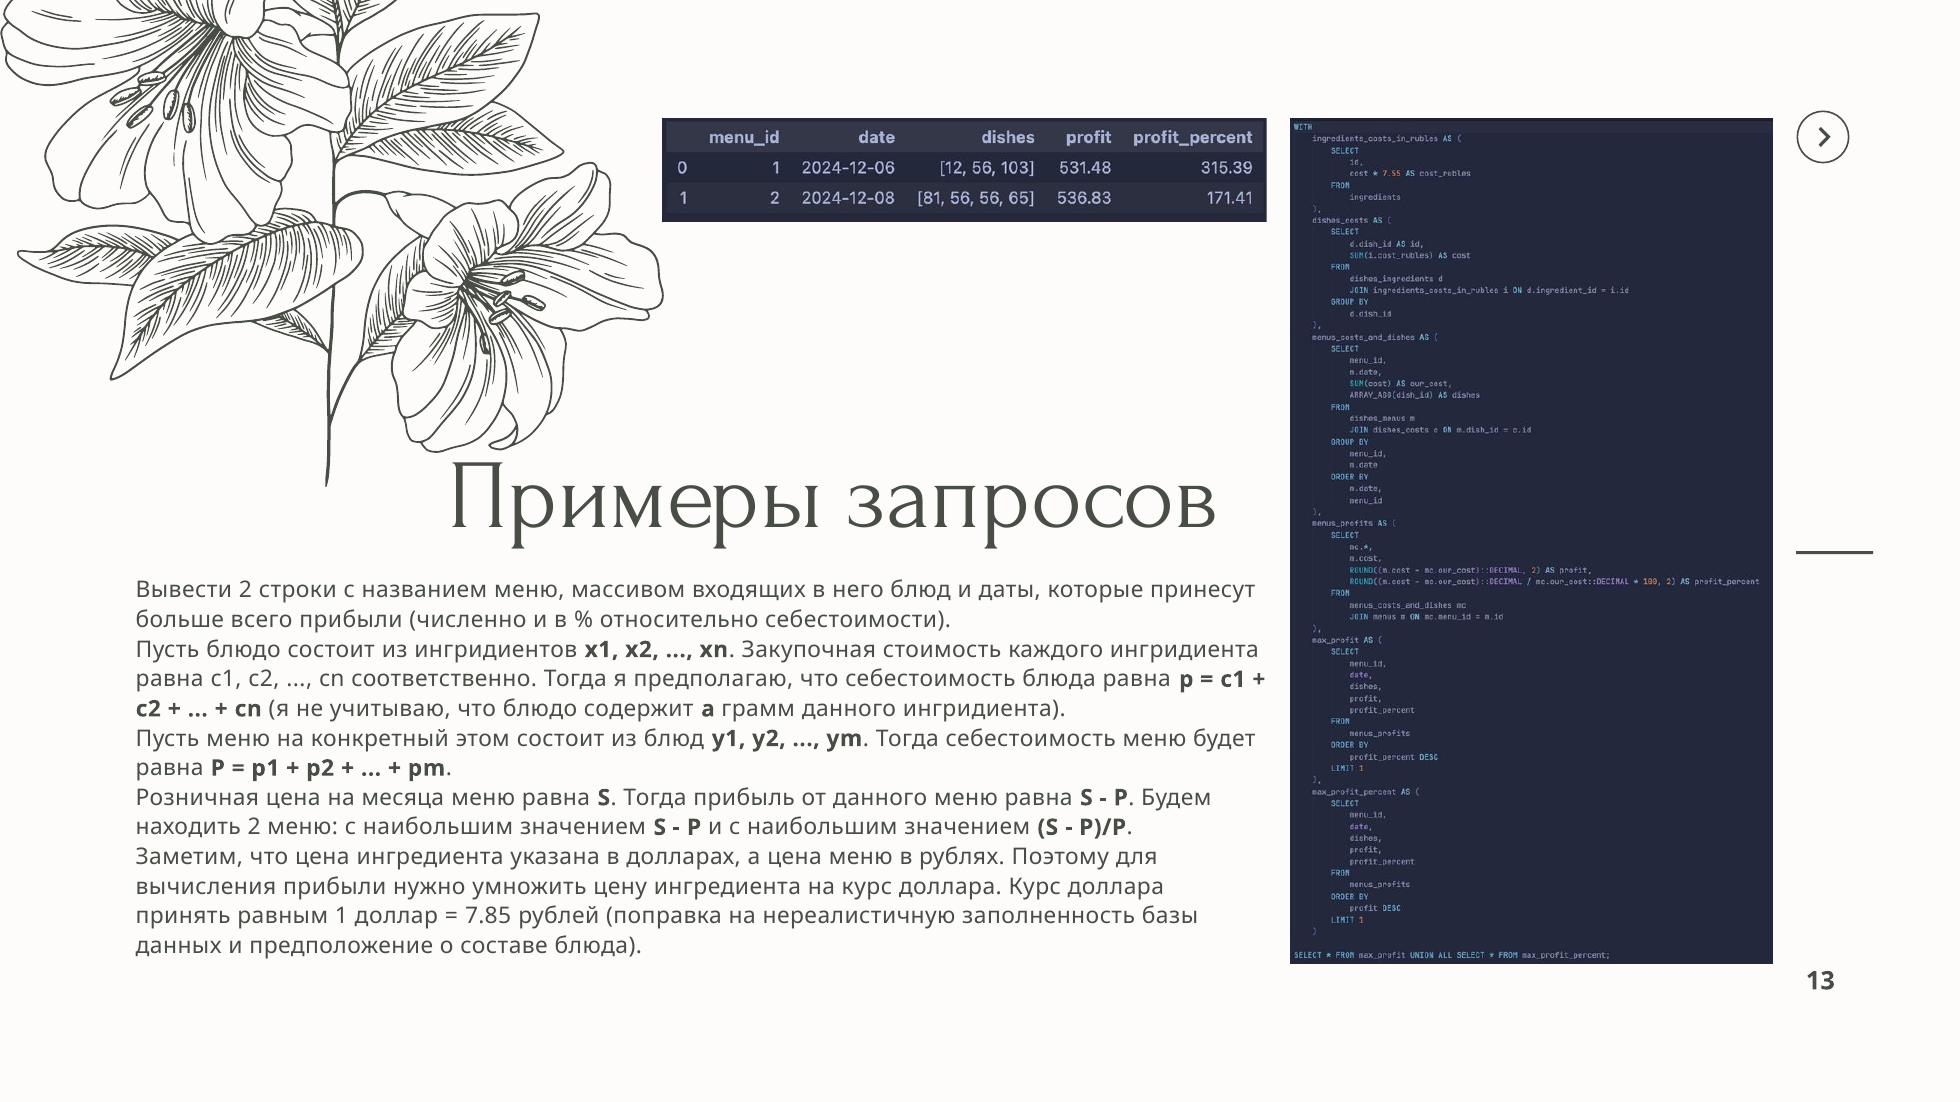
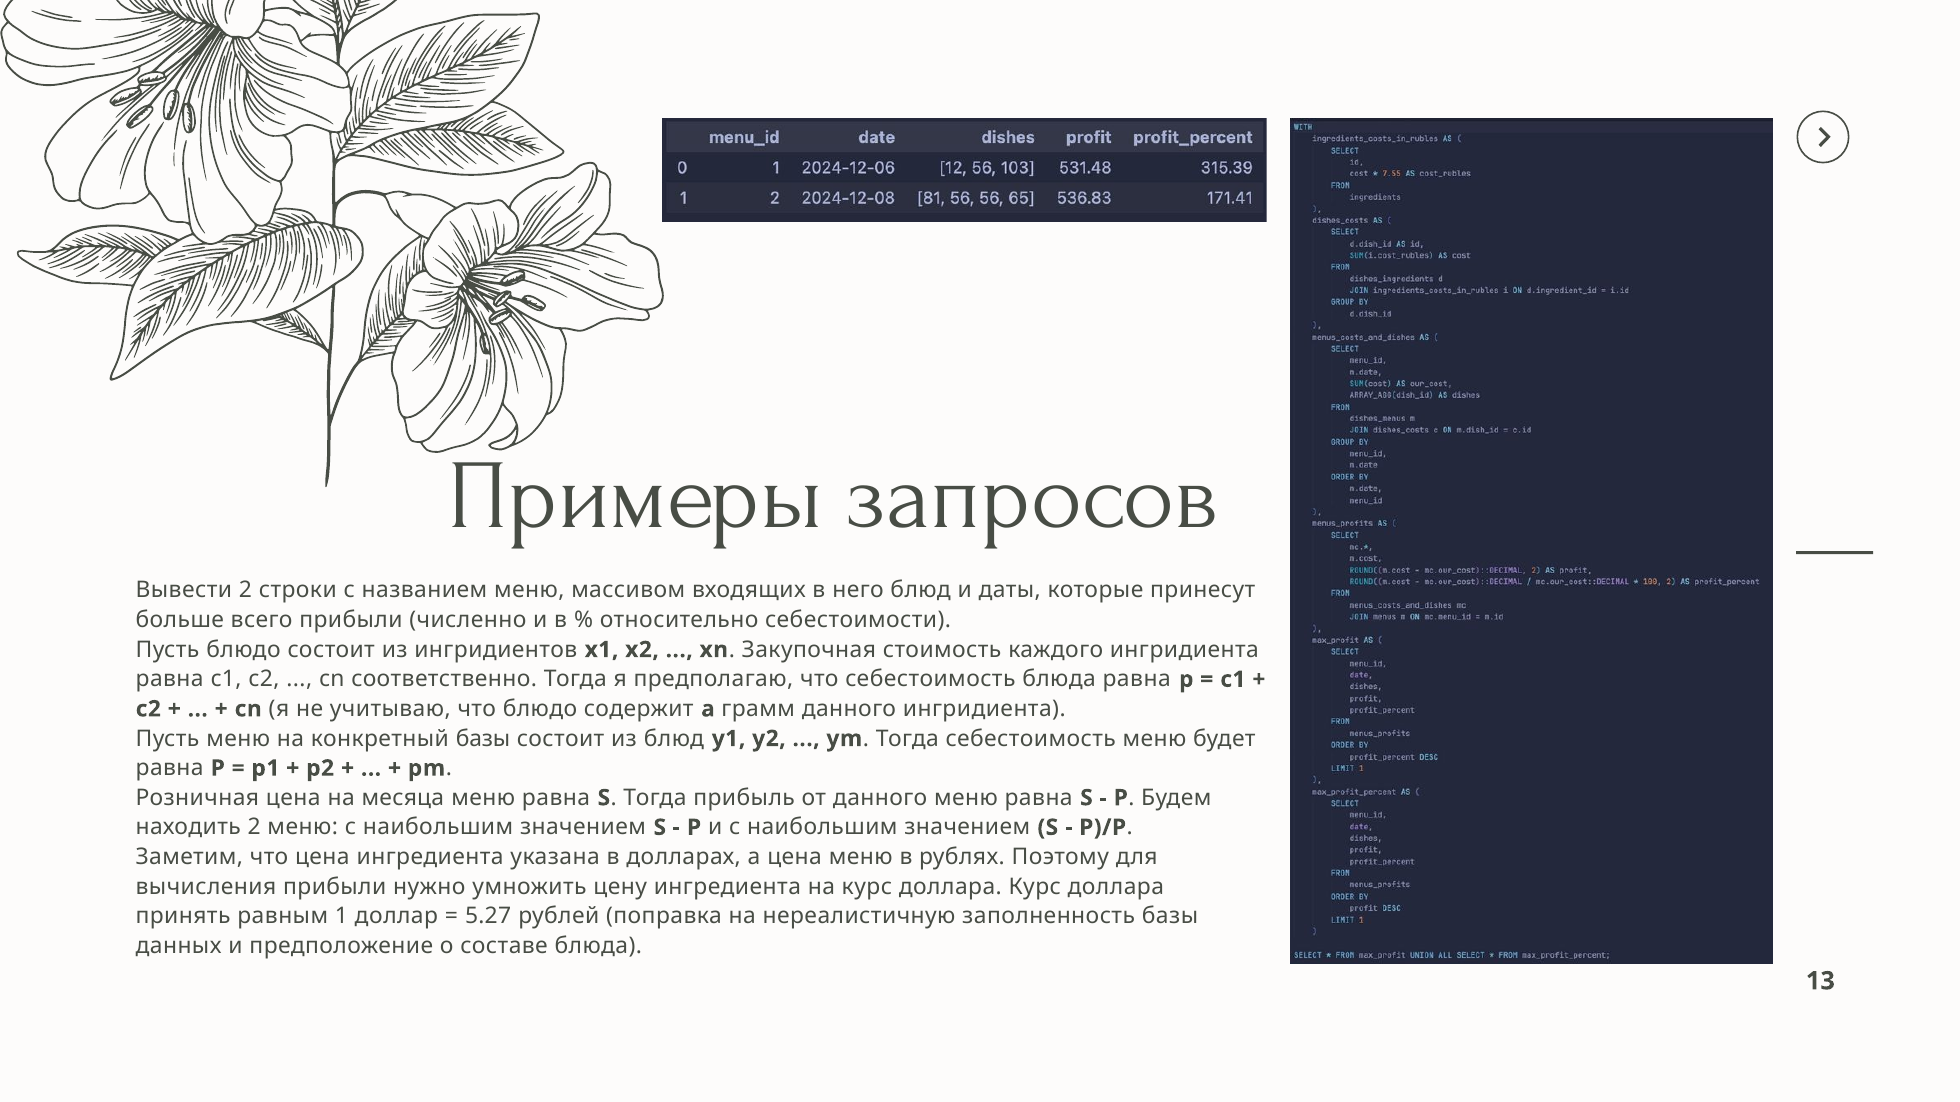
конкретный этом: этом -> базы (483, 739)
7.85: 7.85 -> 5.27 (488, 917)
